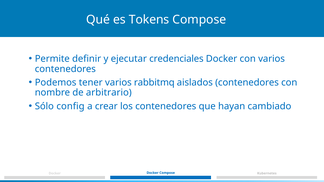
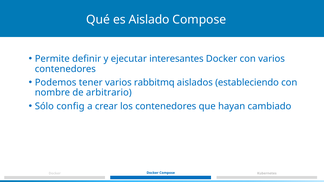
Tokens: Tokens -> Aislado (149, 20)
credenciales: credenciales -> interesantes (176, 59)
aislados contenedores: contenedores -> estableciendo (247, 83)
